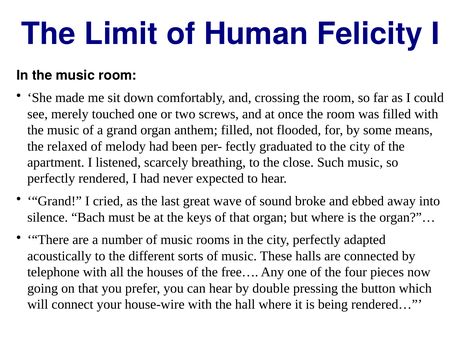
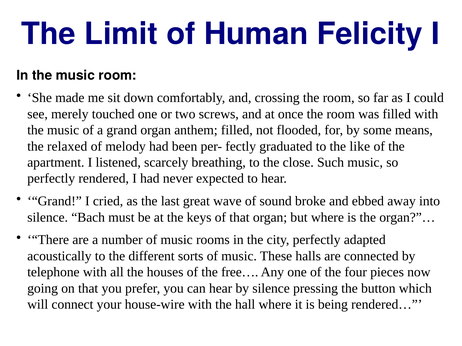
to the city: city -> like (360, 146)
by double: double -> silence (271, 289)
